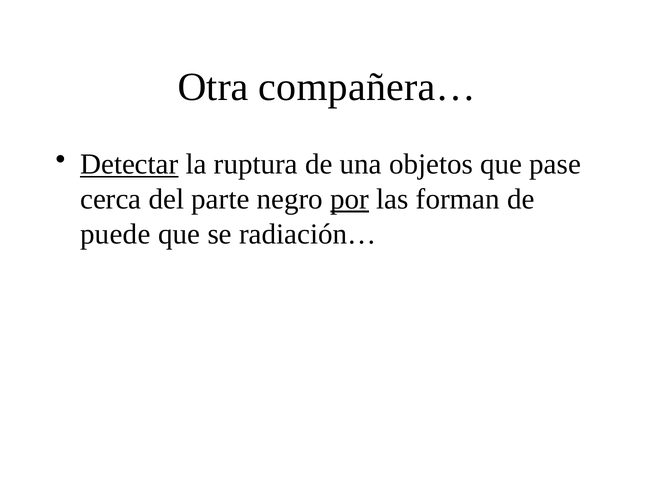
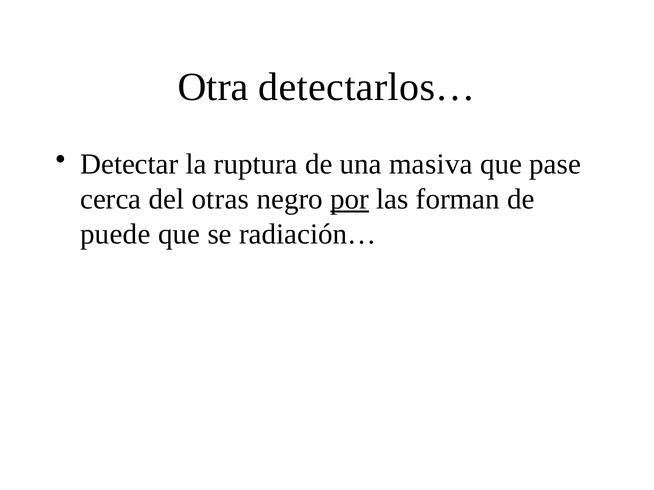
compañera…: compañera… -> detectarlos… (367, 87)
Detectar underline: present -> none (129, 164)
objetos: objetos -> masiva (431, 164)
parte: parte -> otras (220, 199)
